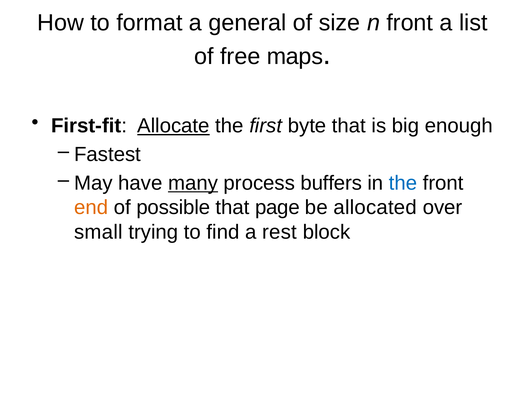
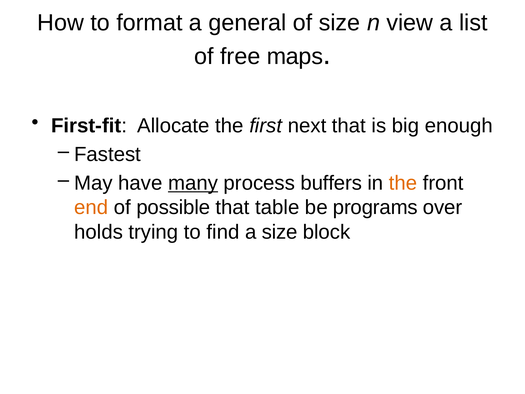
n front: front -> view (410, 23)
Allocate underline: present -> none (173, 126)
byte: byte -> next (307, 126)
the colour: blue -> orange (403, 183)
page: page -> table (277, 207)
allocated: allocated -> programs (375, 207)
small: small -> holds (99, 232)
a rest: rest -> size (280, 232)
